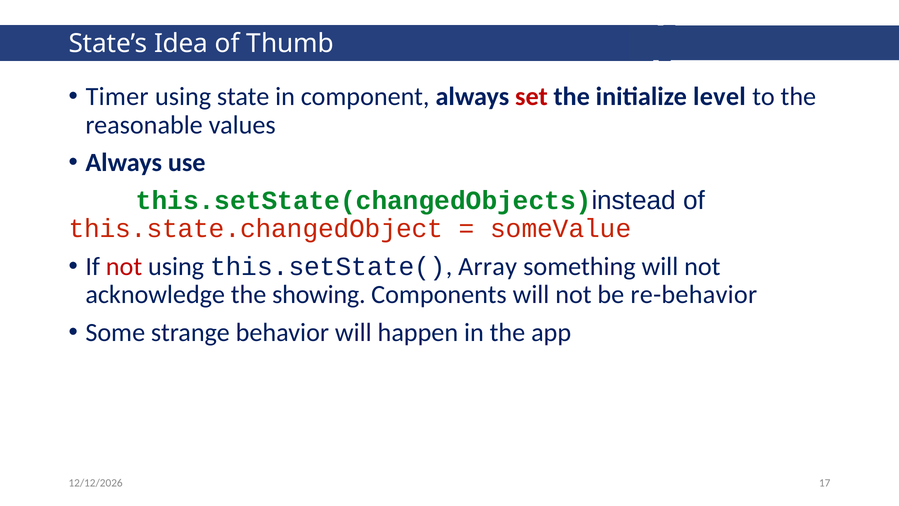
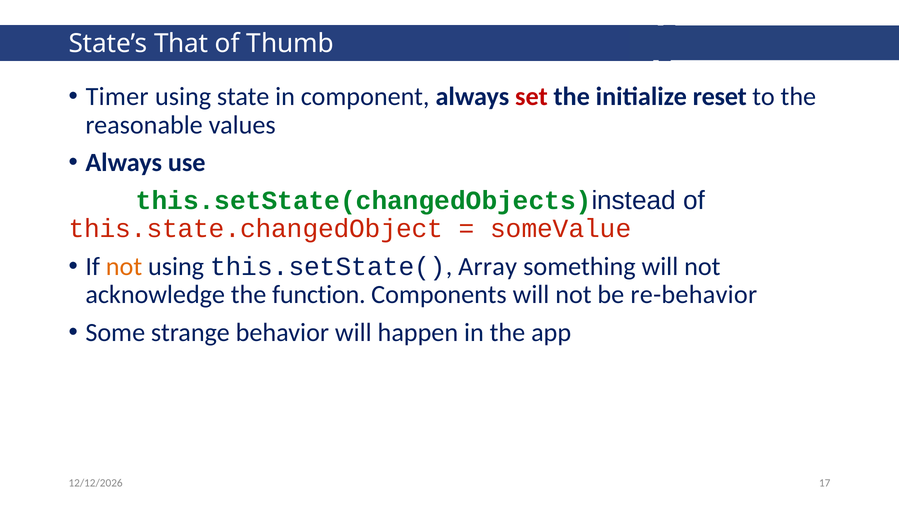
Idea: Idea -> That (181, 44)
level: level -> reset (720, 97)
not colour: red -> orange (124, 266)
showing: showing -> function (319, 295)
